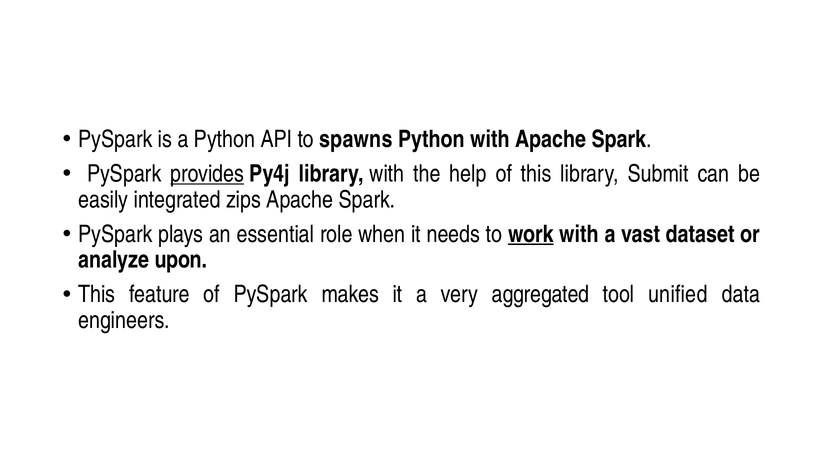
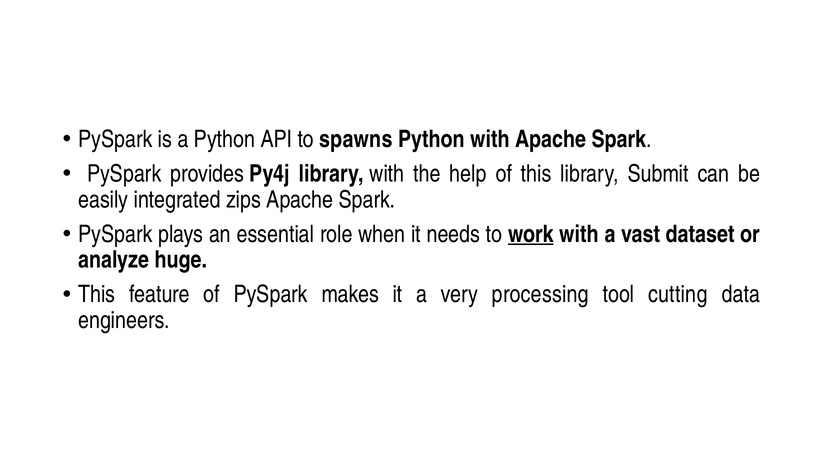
provides underline: present -> none (207, 174)
upon: upon -> huge (181, 260)
aggregated: aggregated -> processing (540, 295)
unified: unified -> cutting (678, 295)
